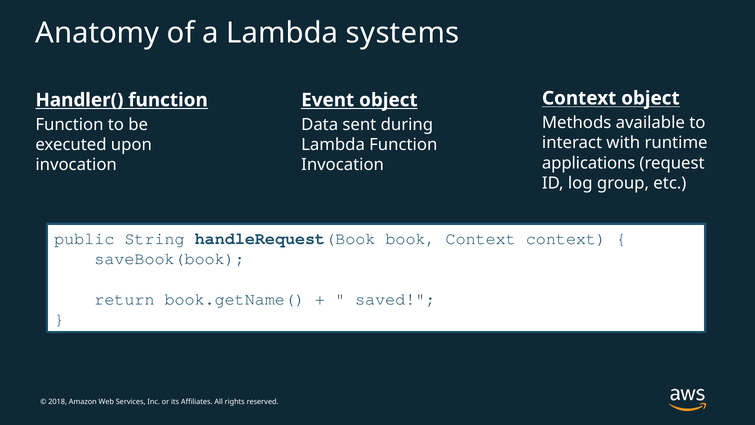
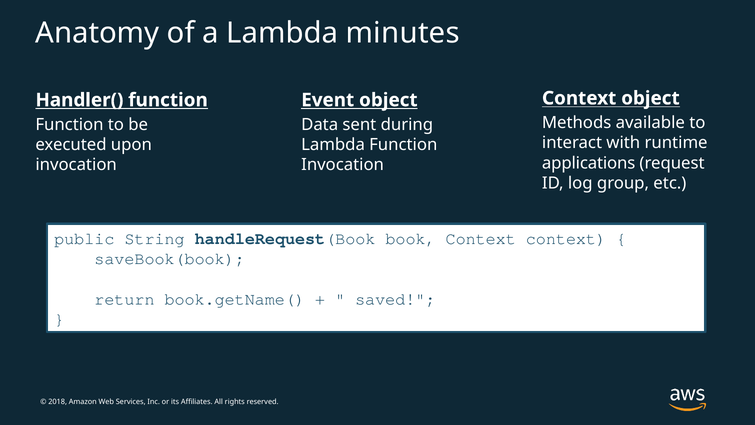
systems: systems -> minutes (403, 33)
